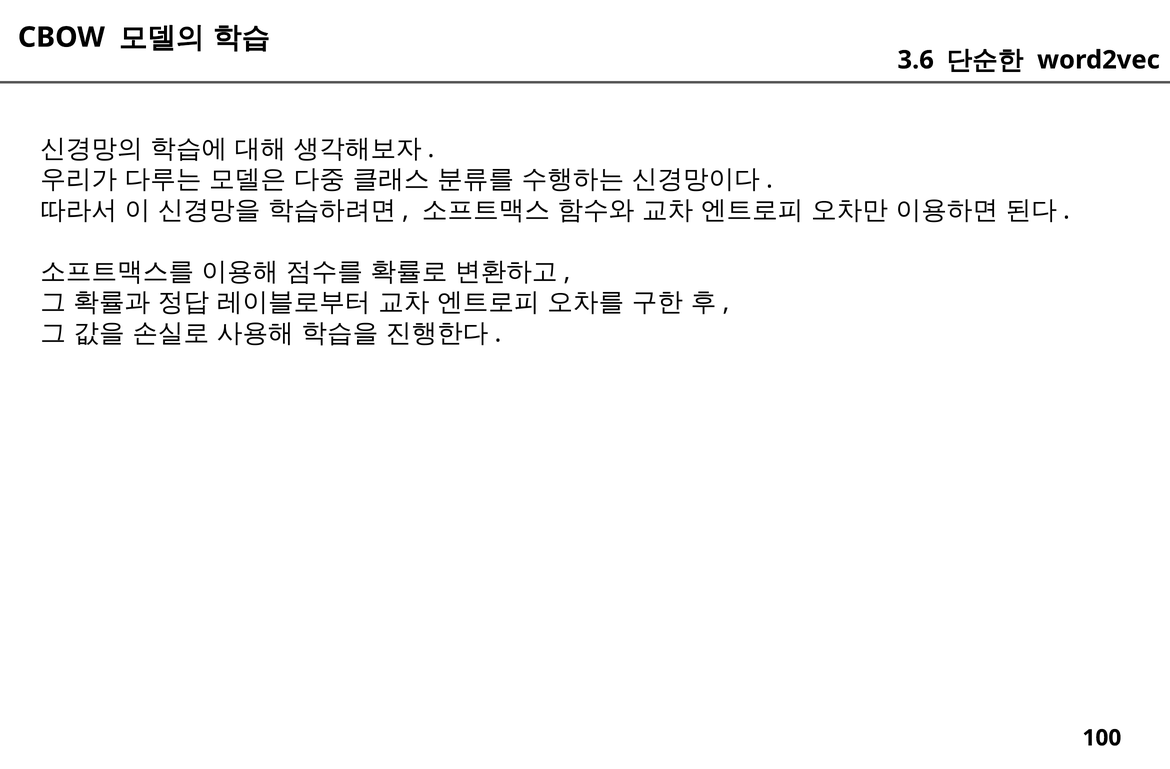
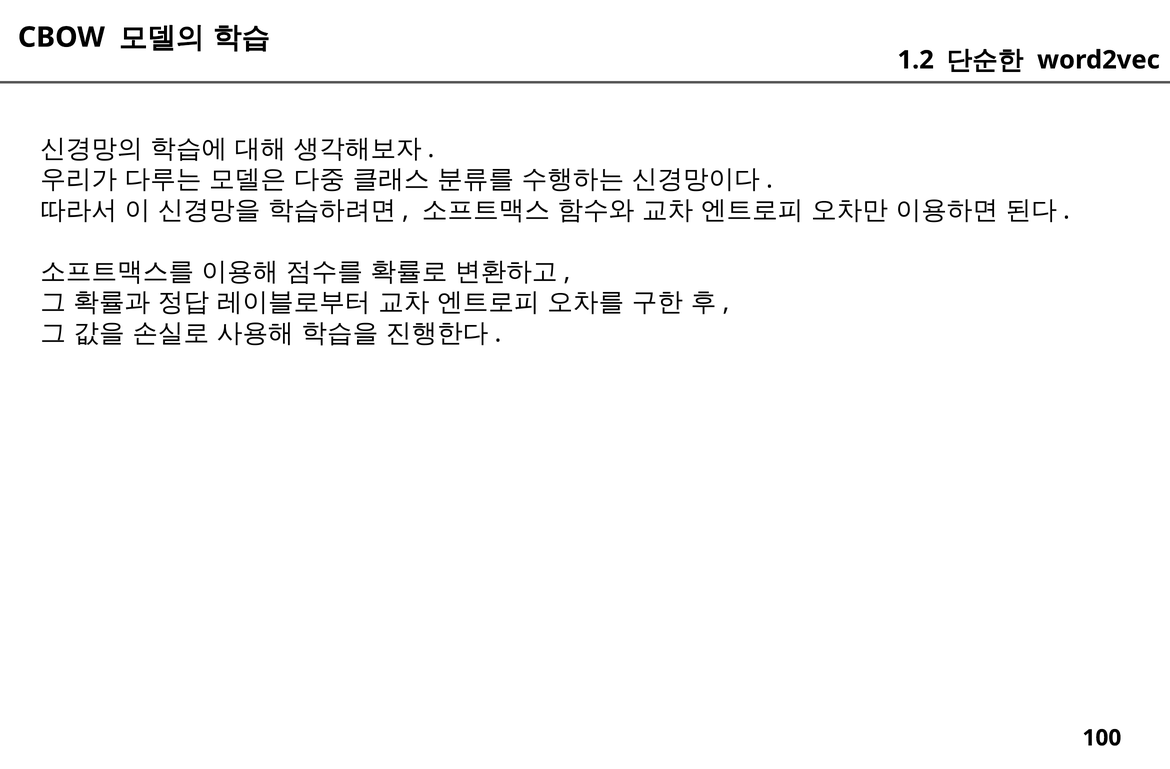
3.6: 3.6 -> 1.2 (916, 60)
